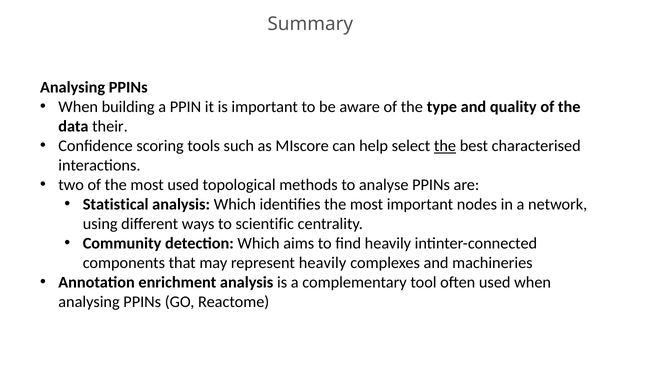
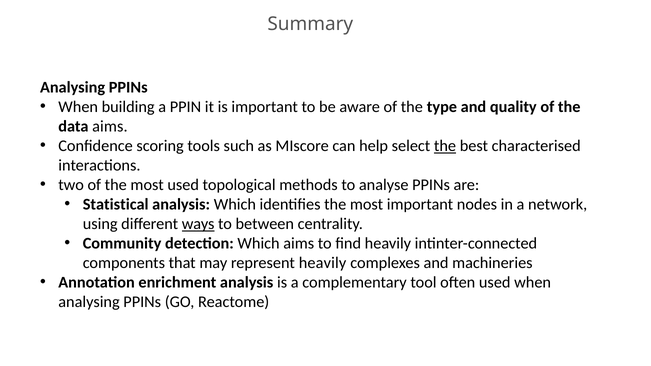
data their: their -> aims (110, 126)
ways underline: none -> present (198, 224)
scientific: scientific -> between (265, 224)
